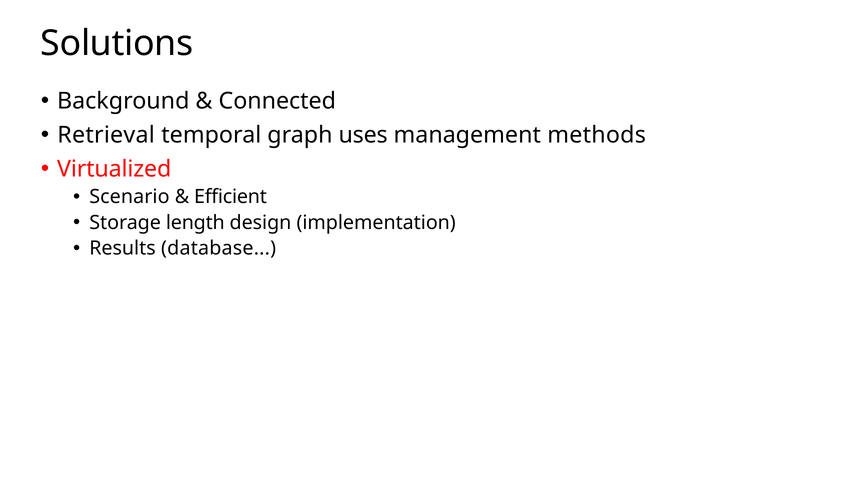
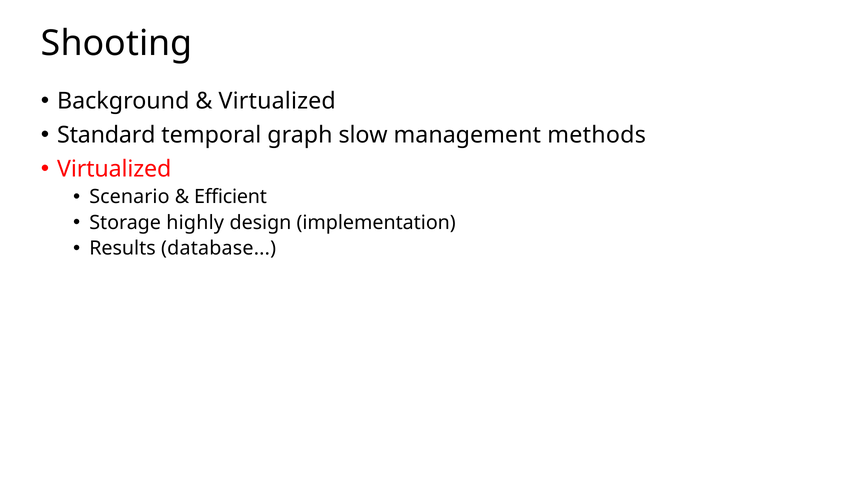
Solutions: Solutions -> Shooting (117, 43)
Connected: Connected -> Virtualized (277, 101)
Retrieval: Retrieval -> Standard (106, 135)
uses: uses -> slow (363, 135)
length: length -> highly (195, 223)
